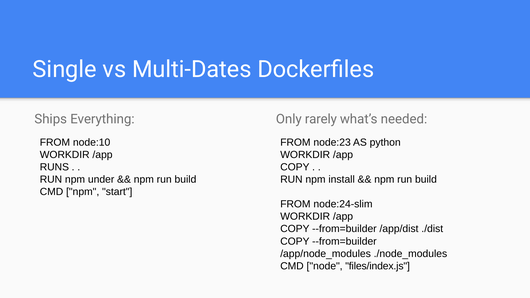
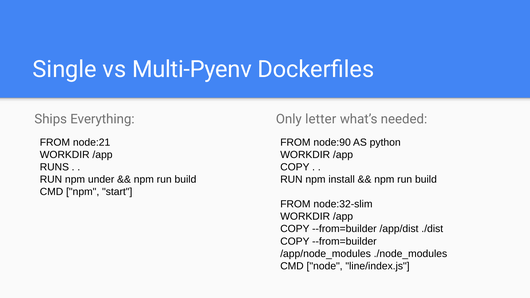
Multi-Dates: Multi-Dates -> Multi-Pyenv (192, 70)
rarely: rarely -> letter (321, 119)
node:10: node:10 -> node:21 (92, 142)
node:23: node:23 -> node:90 (332, 142)
node:24-slim: node:24-slim -> node:32-slim (343, 204)
files/index.js: files/index.js -> line/index.js (378, 266)
